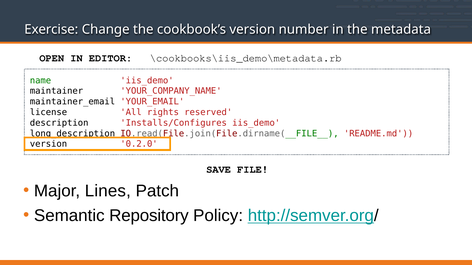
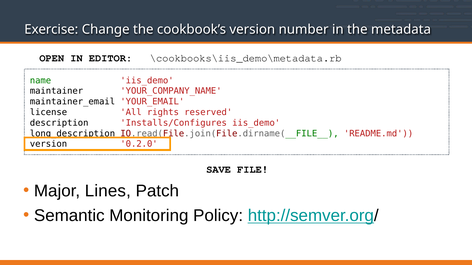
Repository: Repository -> Monitoring (149, 216)
